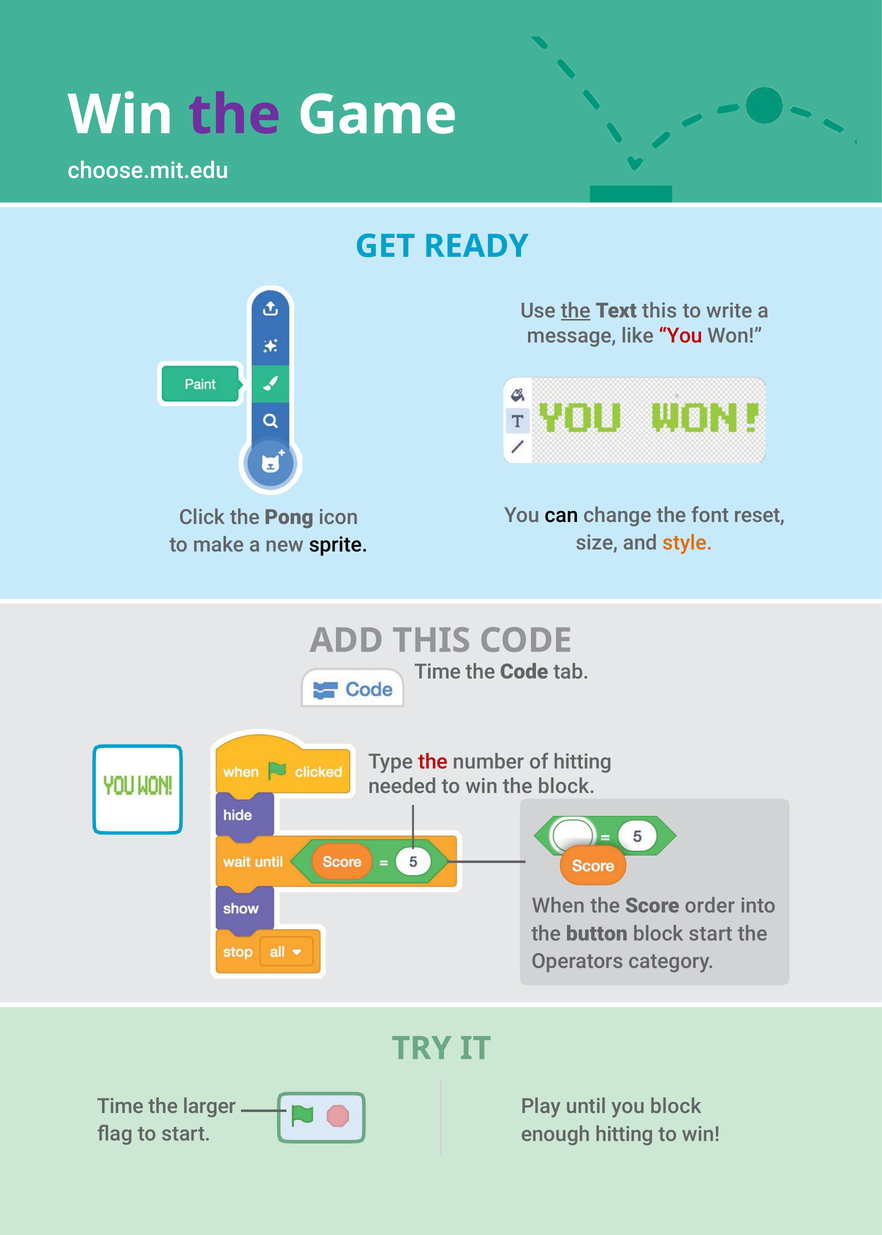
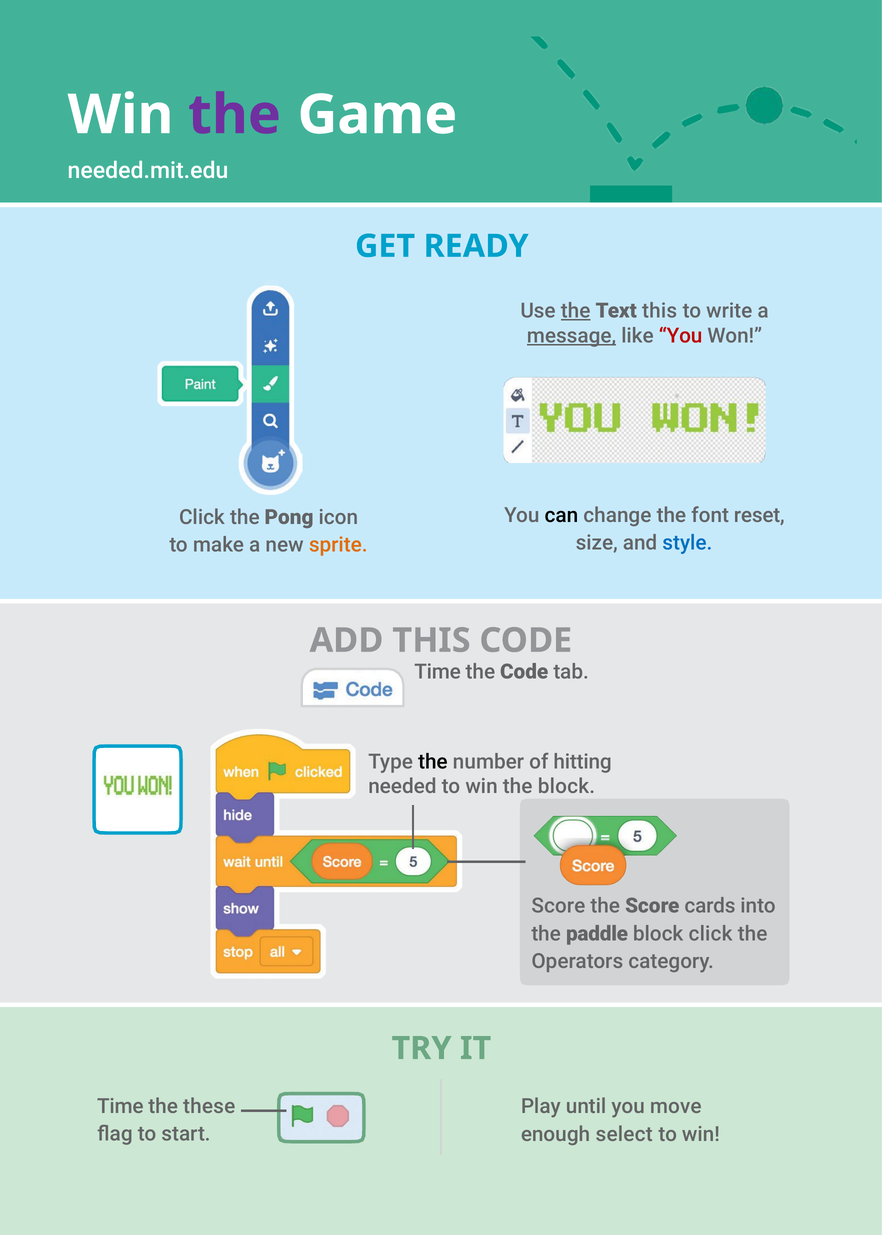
choose.mit.edu: choose.mit.edu -> needed.mit.edu (148, 171)
message underline: none -> present (571, 336)
style colour: orange -> blue (687, 543)
sprite colour: black -> orange (338, 545)
the colour: red -> black (433, 762)
When: When -> Score (558, 906)
order: order -> cards (710, 906)
button: button -> paddle (597, 934)
block start: start -> click (711, 934)
larger: larger -> these (209, 1106)
you block: block -> move (676, 1107)
enough hitting: hitting -> select (624, 1134)
